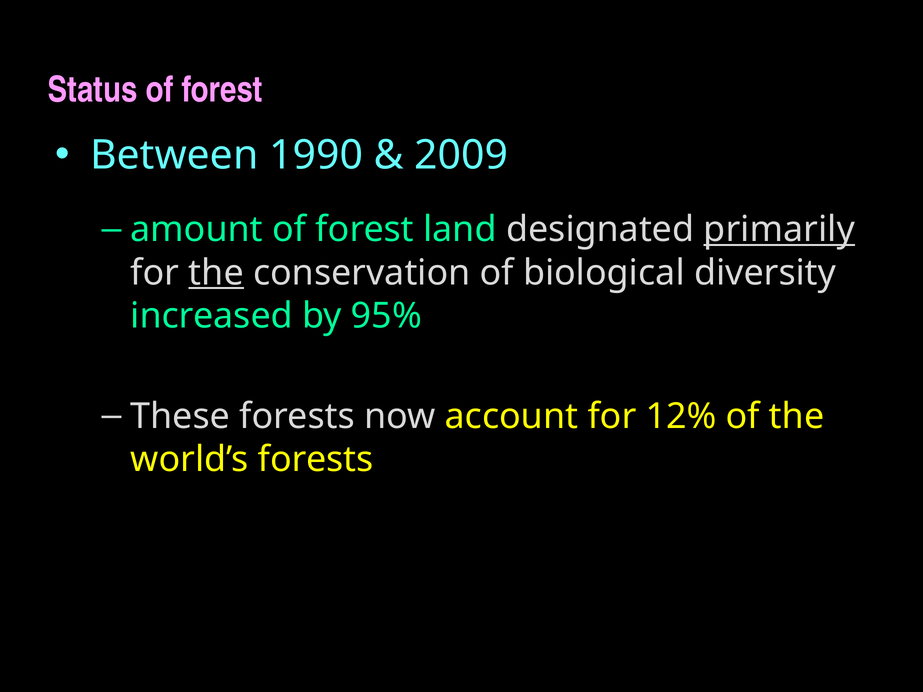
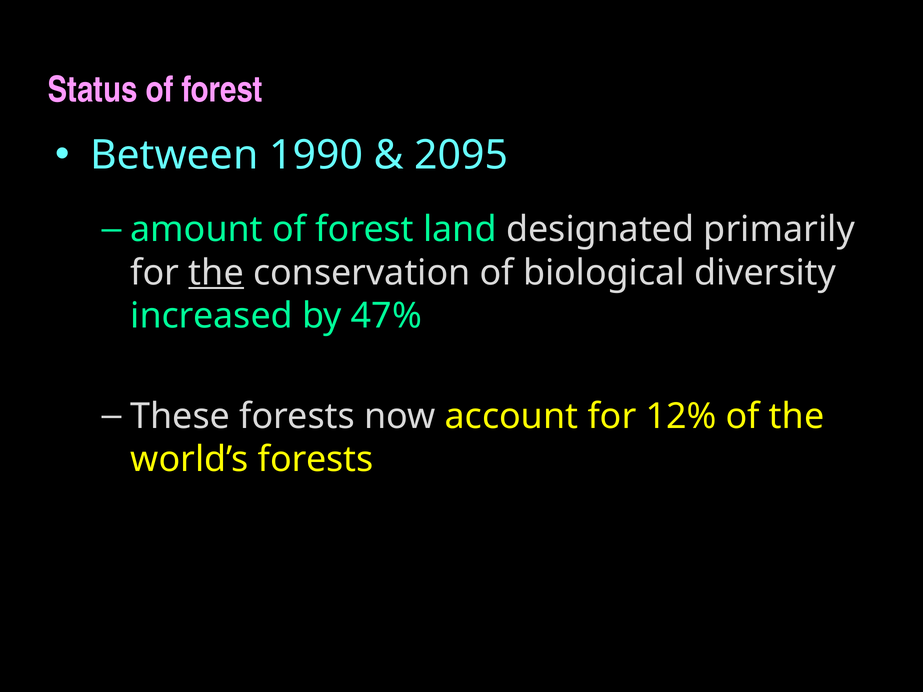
2009: 2009 -> 2095 (461, 155)
primarily underline: present -> none (779, 230)
95%: 95% -> 47% (386, 316)
